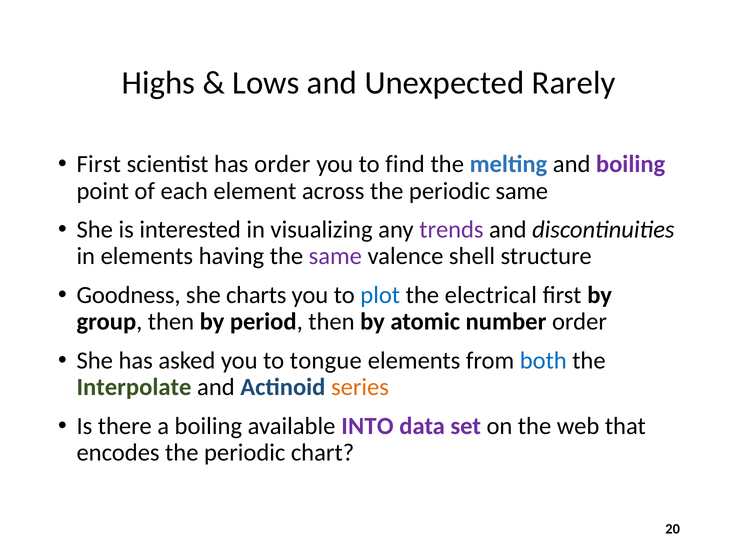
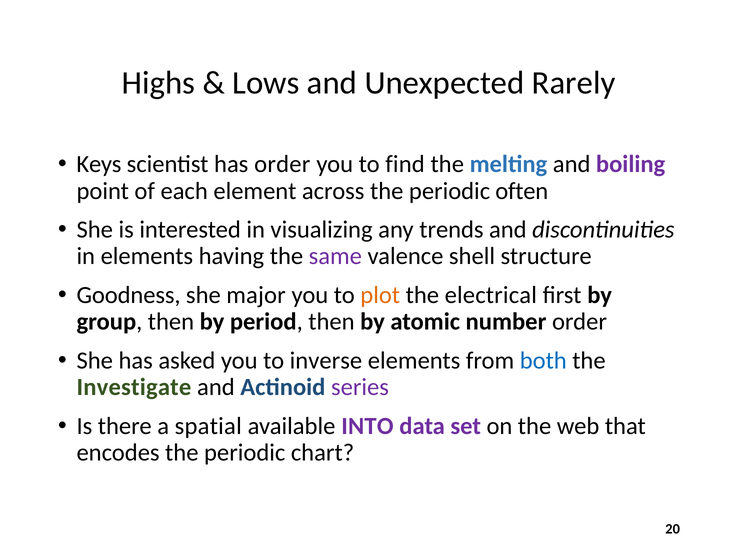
First: First -> Keys (99, 164)
periodic same: same -> often (522, 191)
trends colour: purple -> black (451, 230)
charts: charts -> major (256, 295)
plot colour: blue -> orange (380, 295)
tongue: tongue -> inverse (326, 360)
Interpolate: Interpolate -> Investigate (134, 387)
series colour: orange -> purple (360, 387)
a boiling: boiling -> spatial (208, 426)
